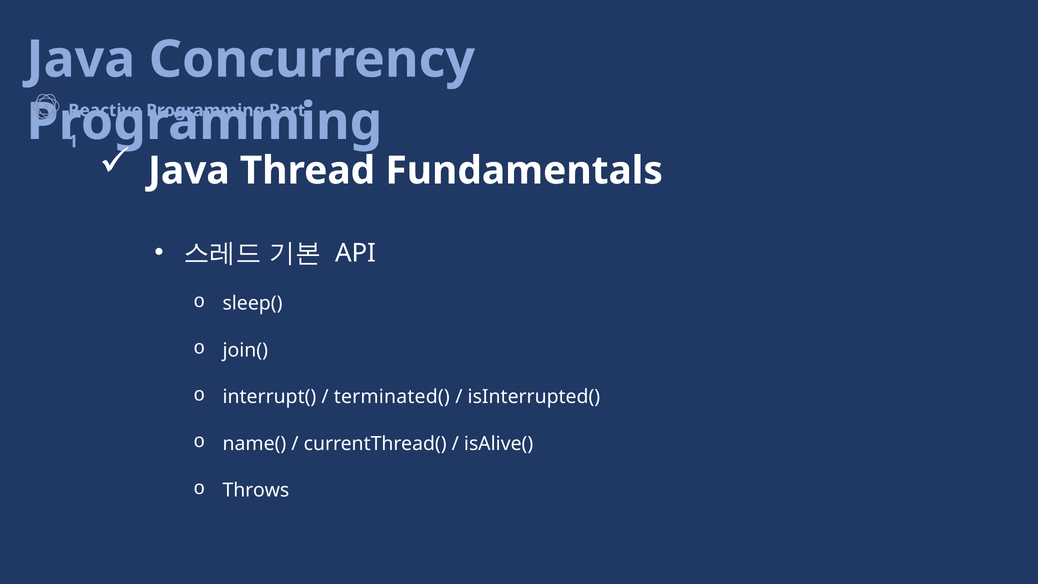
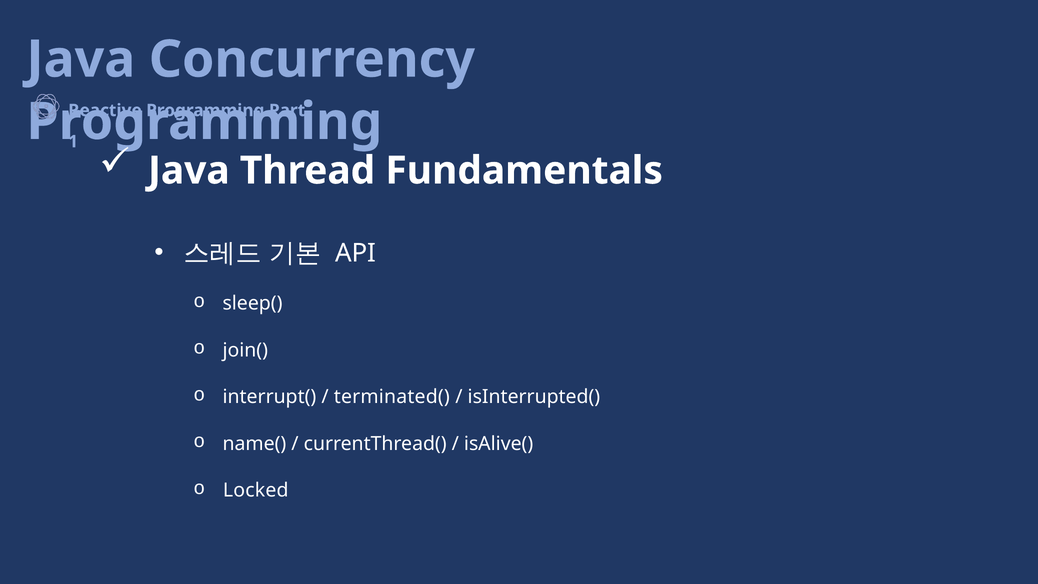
Throws: Throws -> Locked (256, 490)
